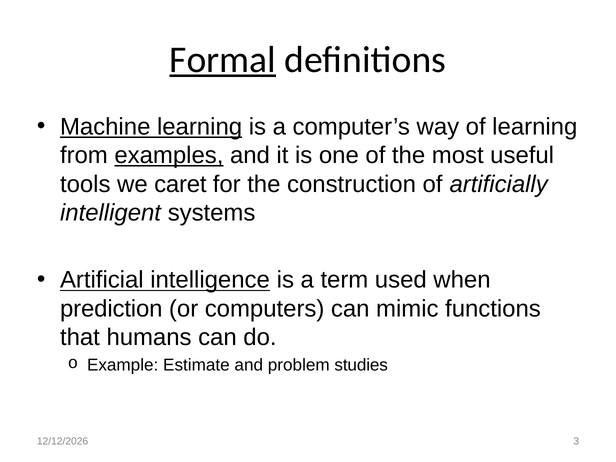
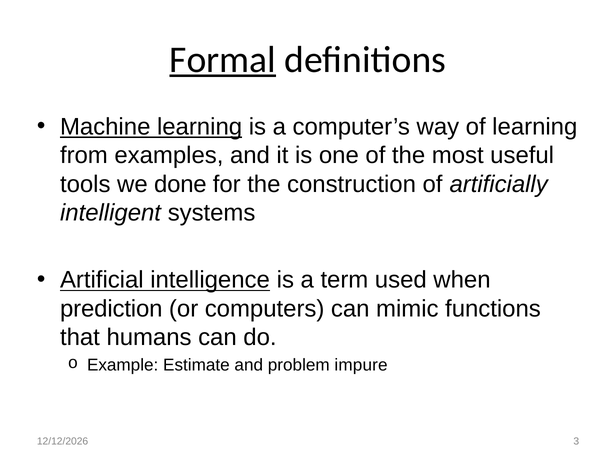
examples underline: present -> none (169, 156)
caret: caret -> done (180, 184)
studies: studies -> impure (361, 365)
